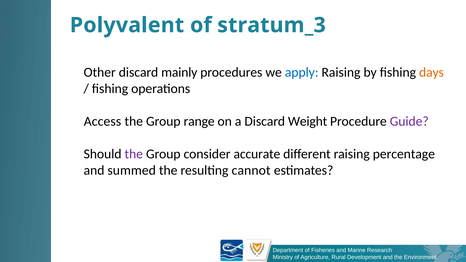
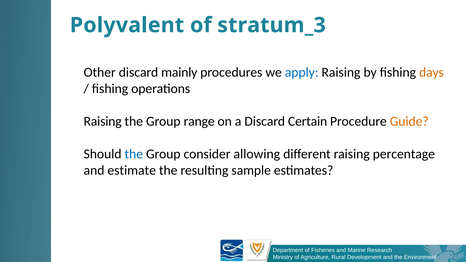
Access: Access -> Raising (103, 121)
Weight: Weight -> Certain (308, 121)
Guide colour: purple -> orange (409, 121)
the colour: purple -> blue (134, 154)
accurate: accurate -> allowing (257, 154)
summed: summed -> estimate (132, 170)
cannot: cannot -> sample (251, 170)
